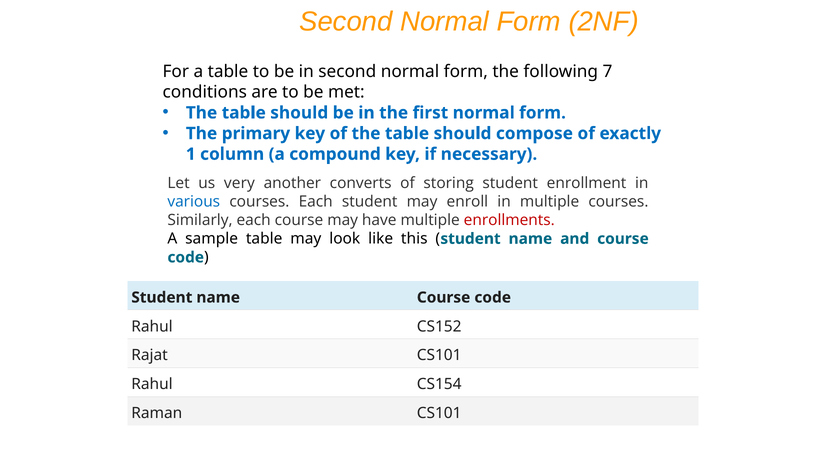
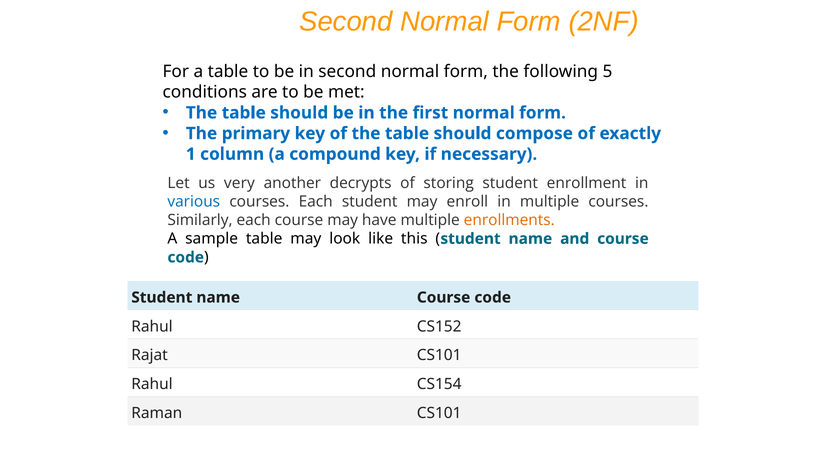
7: 7 -> 5 (607, 71)
converts: converts -> decrypts (361, 183)
enrollments colour: red -> orange (509, 220)
